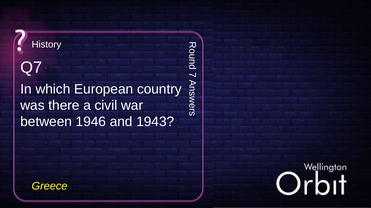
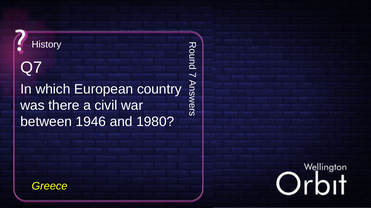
1943: 1943 -> 1980 (155, 122)
